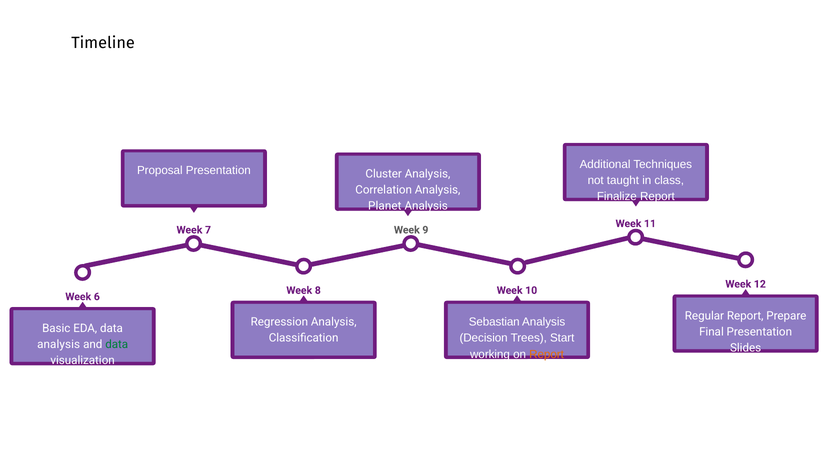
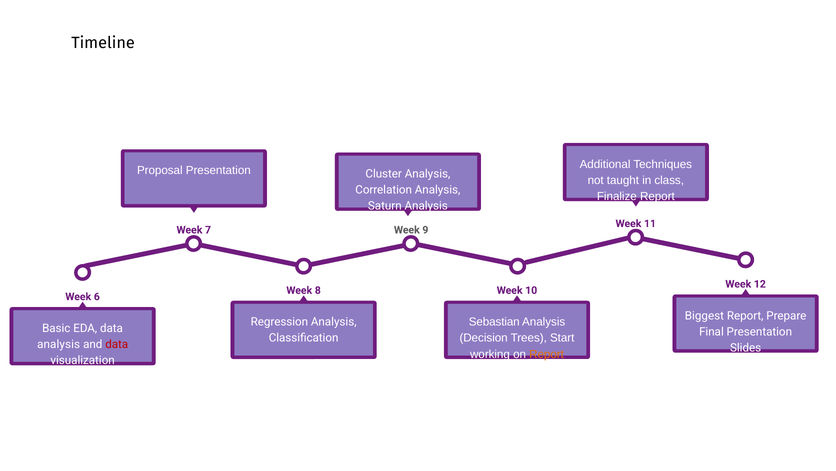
Planet: Planet -> Saturn (385, 206)
Regular: Regular -> Biggest (704, 315)
data colour: green -> red (117, 344)
